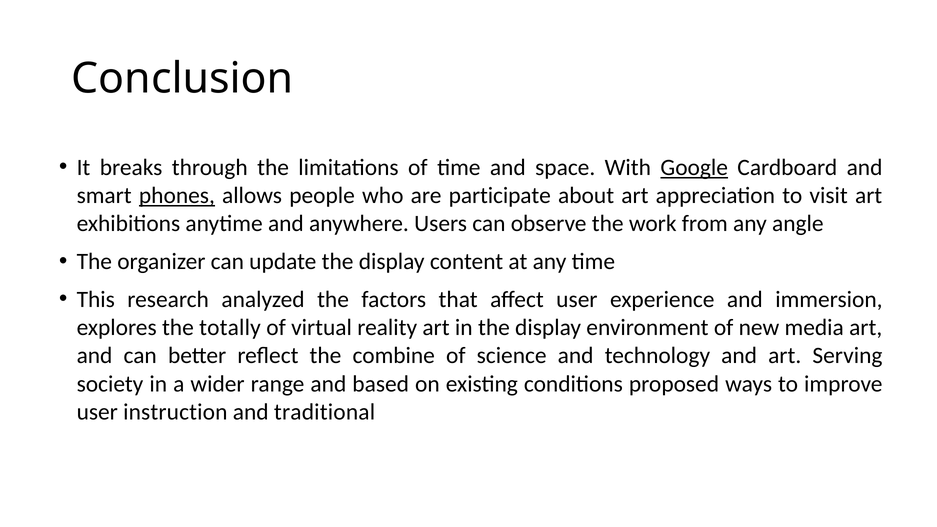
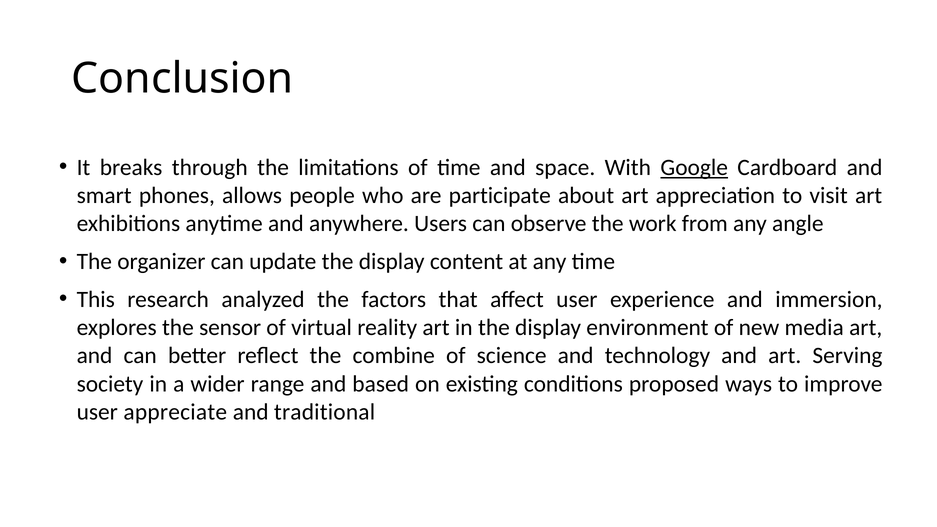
phones underline: present -> none (177, 196)
totally: totally -> sensor (230, 328)
instruction: instruction -> appreciate (175, 412)
